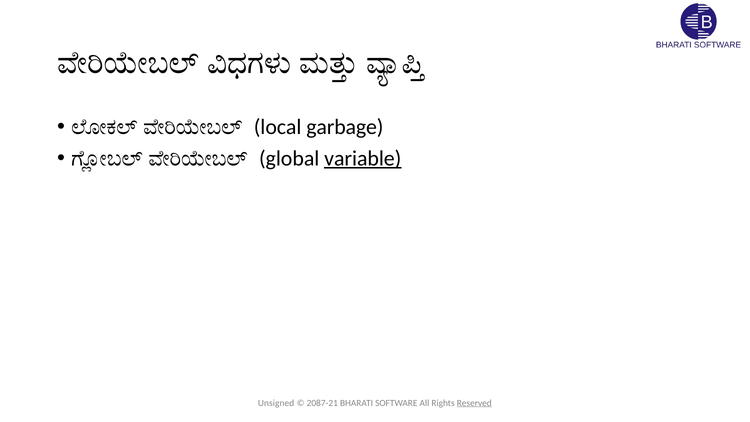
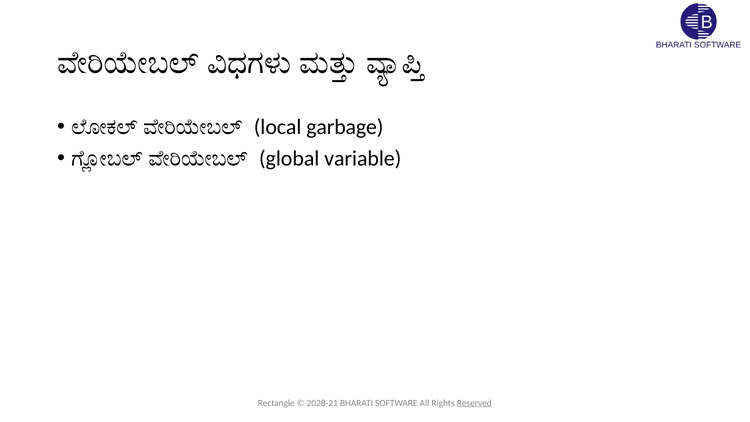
variable underline: present -> none (363, 158)
Unsigned: Unsigned -> Rectangle (276, 403)
2087-21: 2087-21 -> 2028-21 (322, 403)
